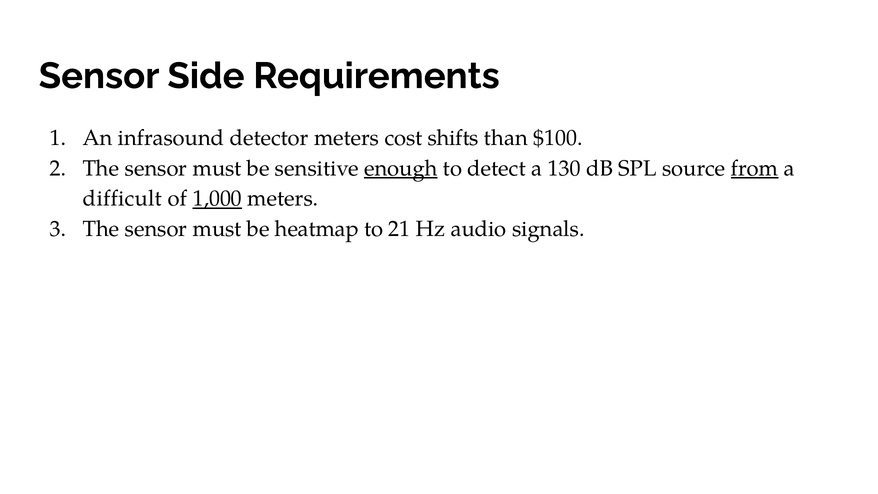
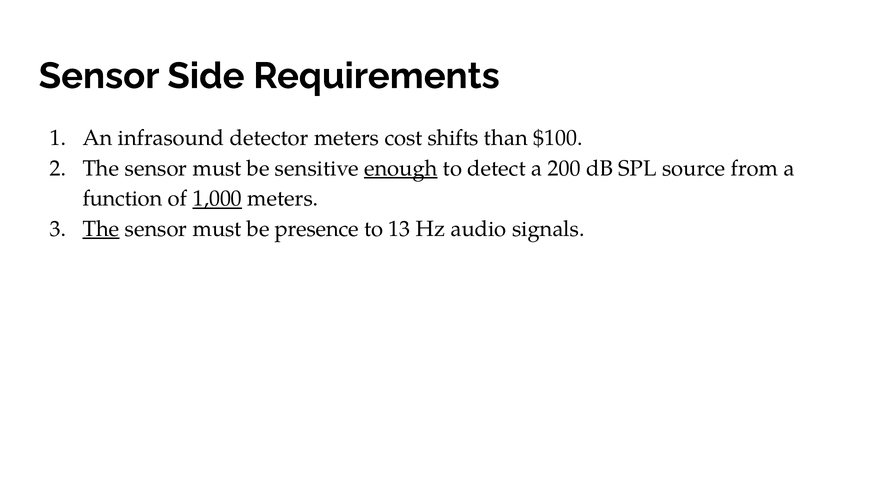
130: 130 -> 200 (564, 168)
from underline: present -> none (755, 168)
difficult: difficult -> function (123, 199)
The underline: none -> present (101, 229)
heatmap: heatmap -> presence (317, 229)
21: 21 -> 13 (399, 229)
